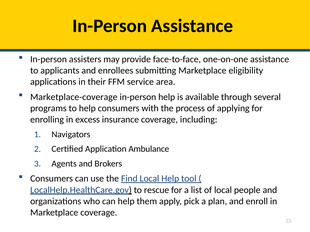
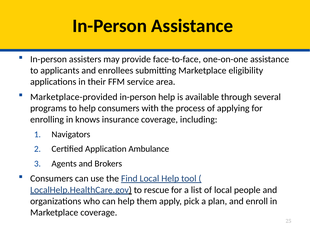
Marketplace-coverage: Marketplace-coverage -> Marketplace-provided (74, 97)
excess: excess -> knows (88, 120)
